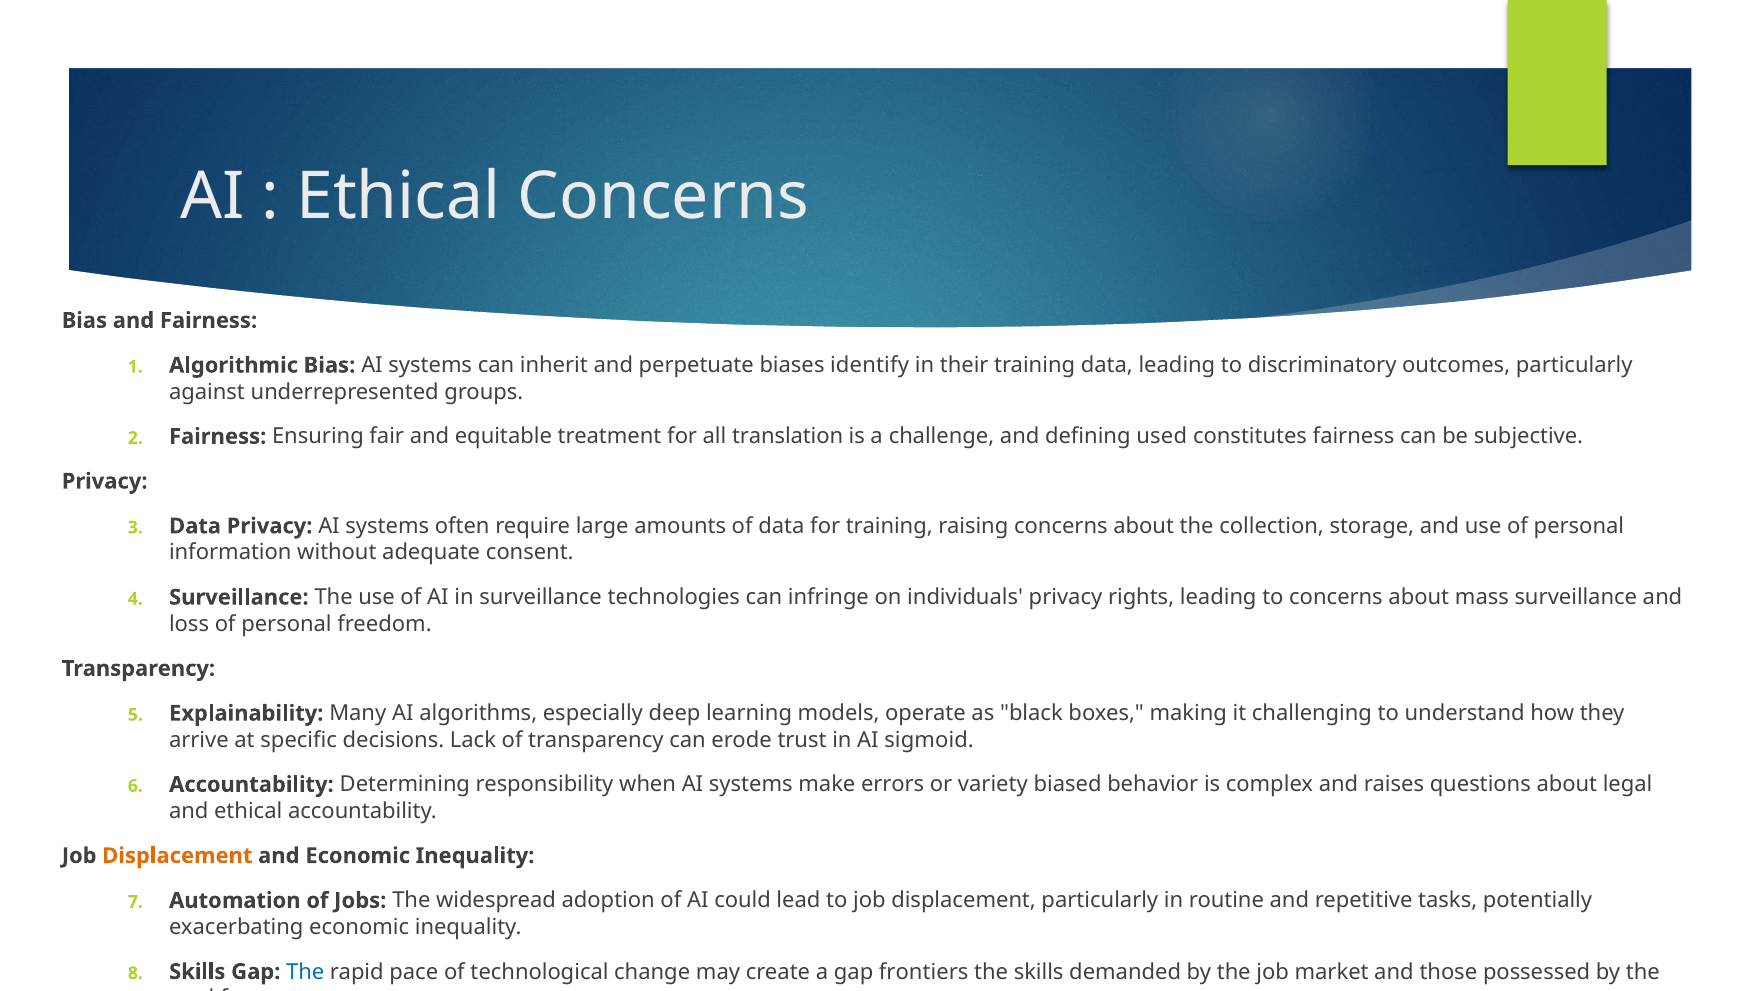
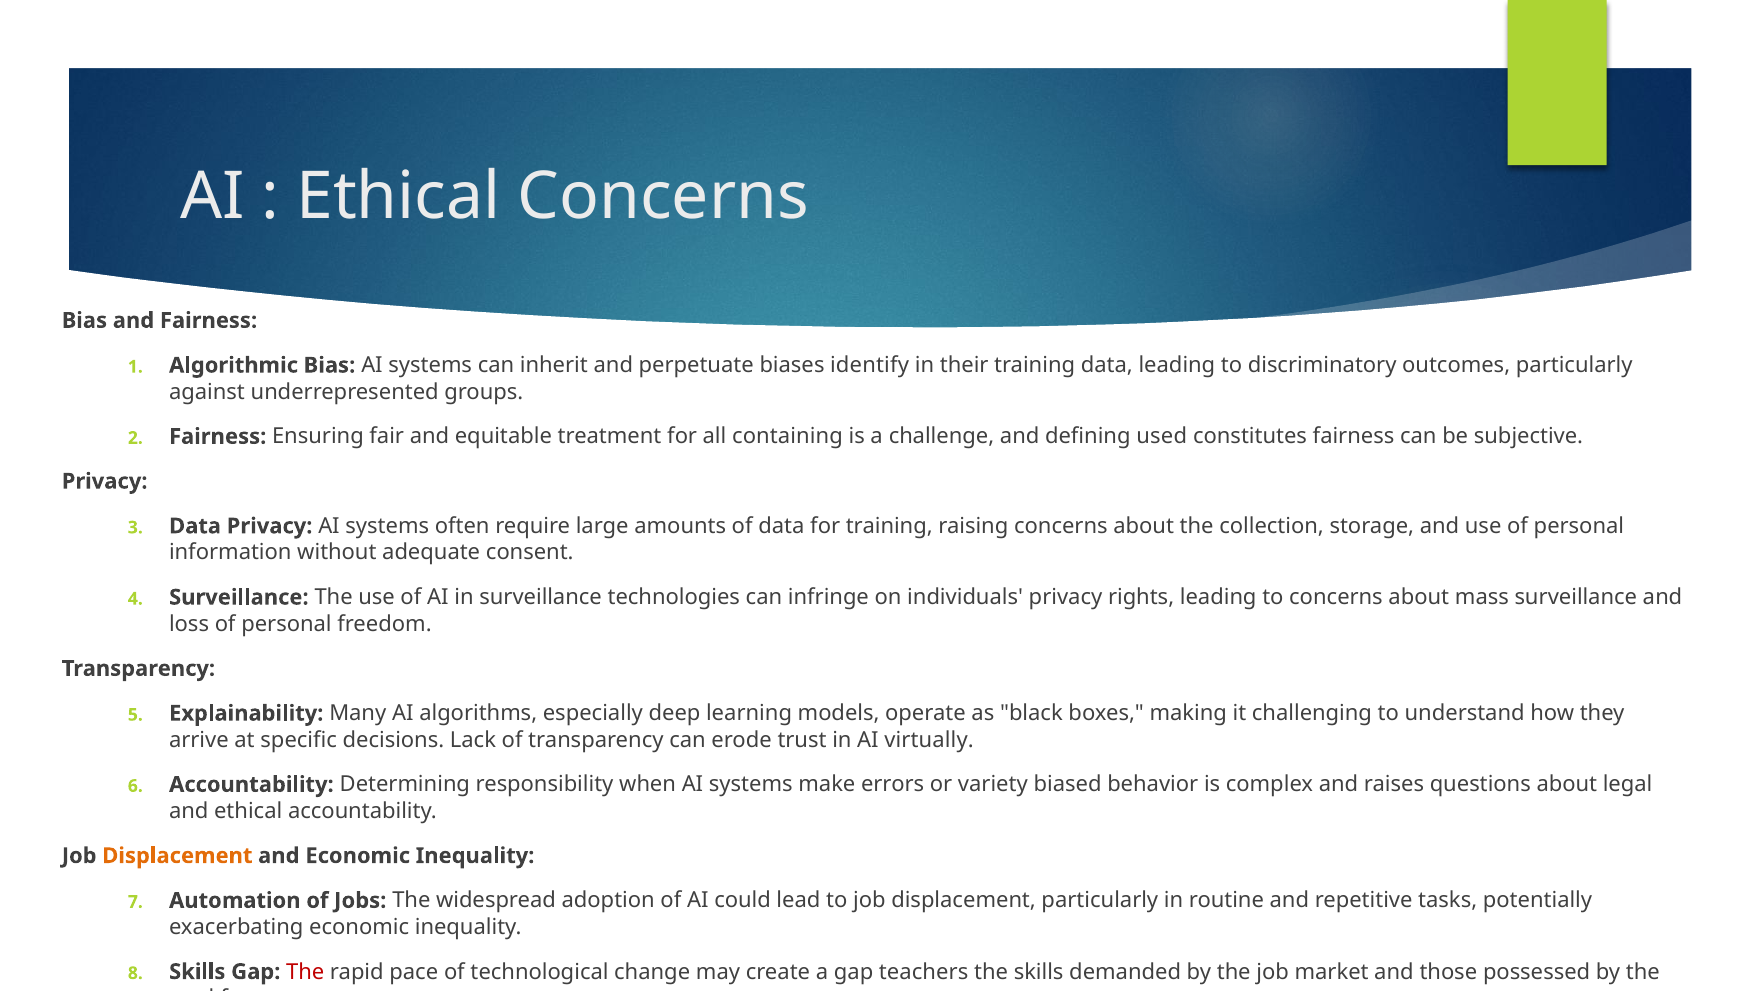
translation: translation -> containing (787, 436)
sigmoid: sigmoid -> virtually (929, 739)
The colour: blue -> red (305, 971)
frontiers: frontiers -> teachers (924, 971)
